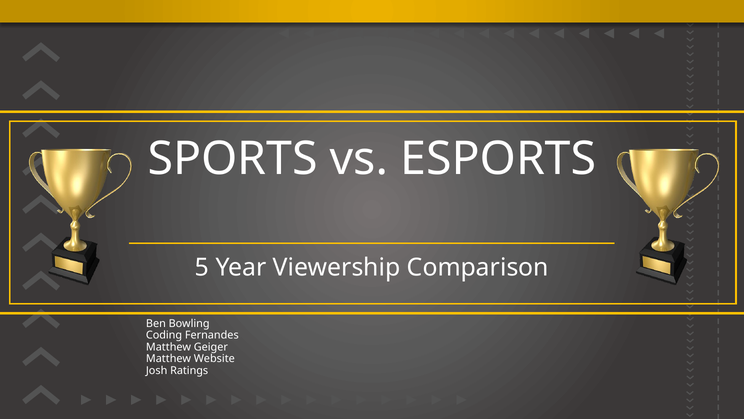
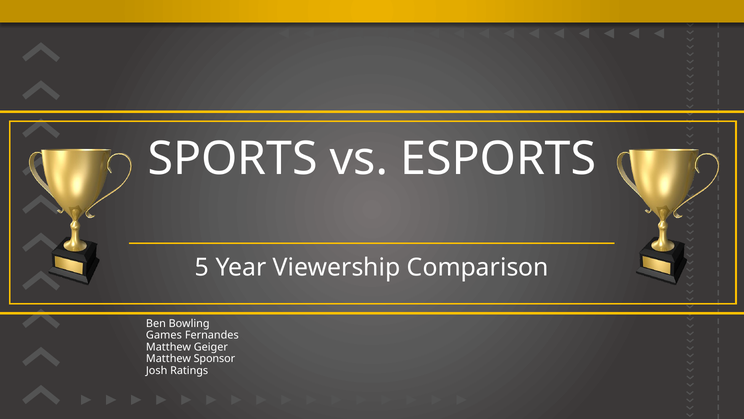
Coding: Coding -> Games (164, 335)
Website: Website -> Sponsor (214, 358)
